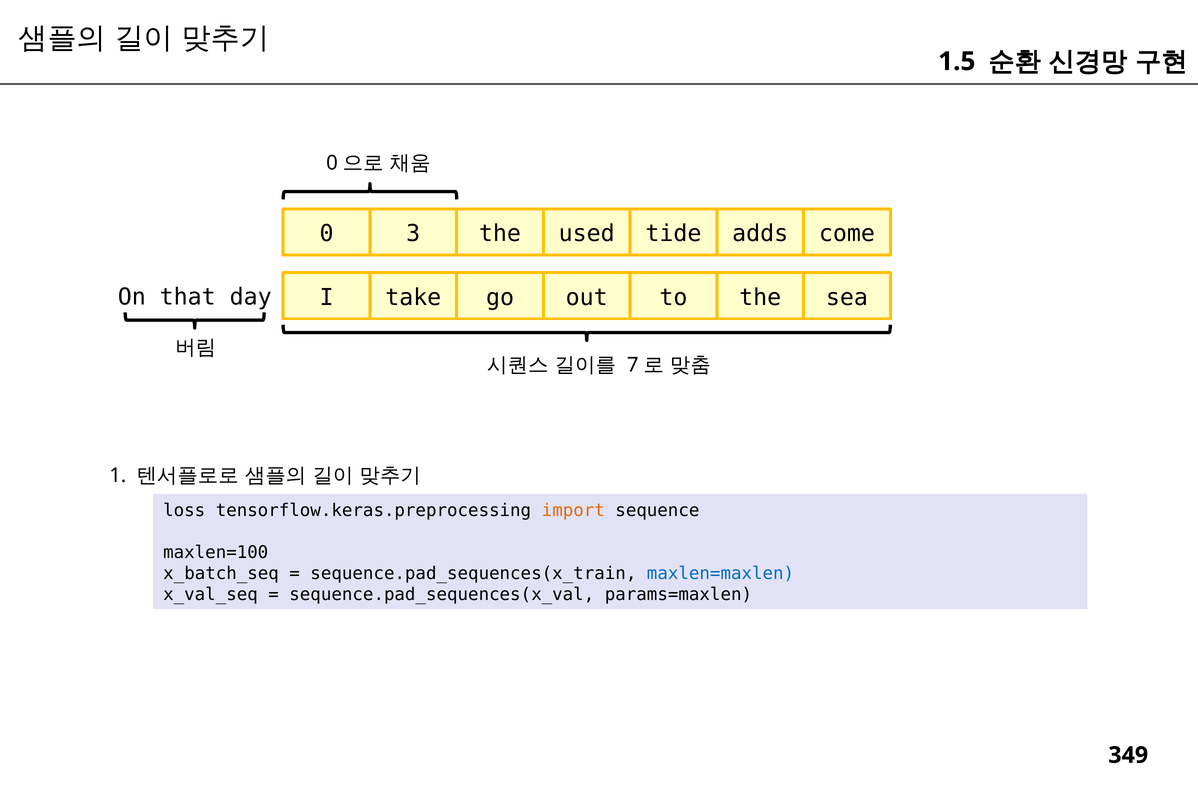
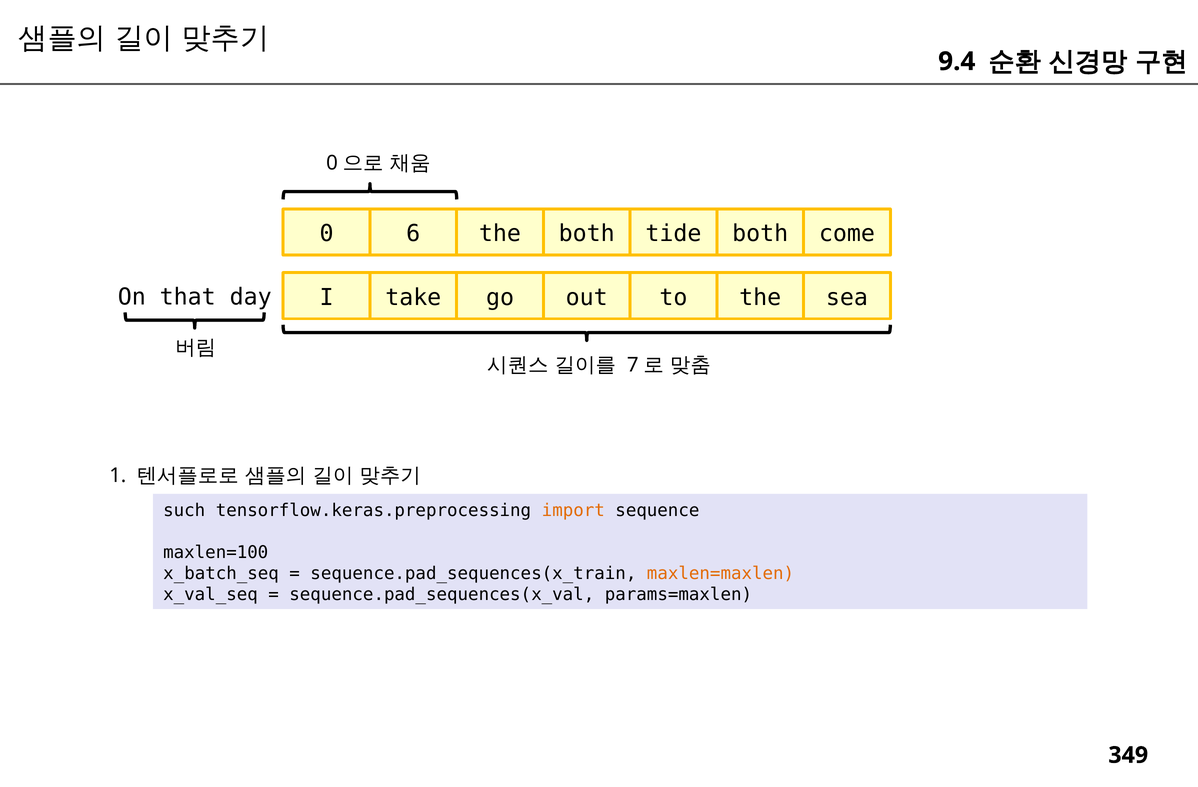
1.5: 1.5 -> 9.4 (957, 61)
3: 3 -> 6 (413, 234)
the used: used -> both (587, 234)
tide adds: adds -> both (760, 234)
loss: loss -> such (184, 511)
maxlen=maxlen colour: blue -> orange (721, 574)
